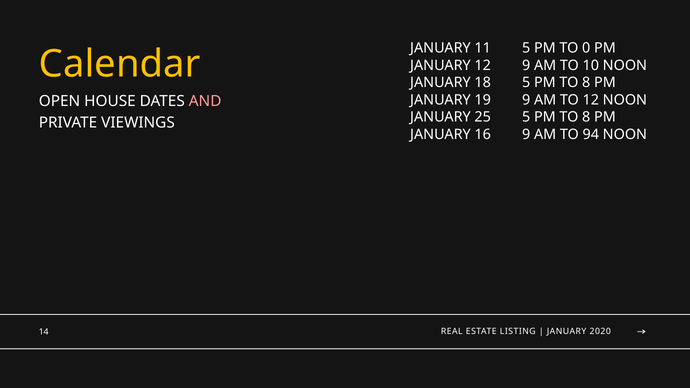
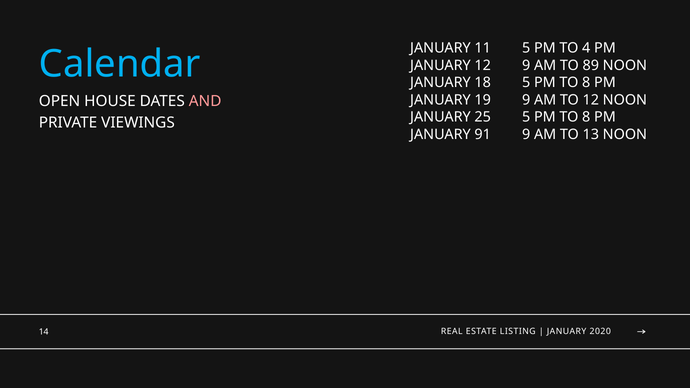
0: 0 -> 4 (586, 48)
Calendar colour: yellow -> light blue (120, 64)
10: 10 -> 89 (591, 65)
16: 16 -> 91 (483, 134)
94: 94 -> 13 (591, 134)
